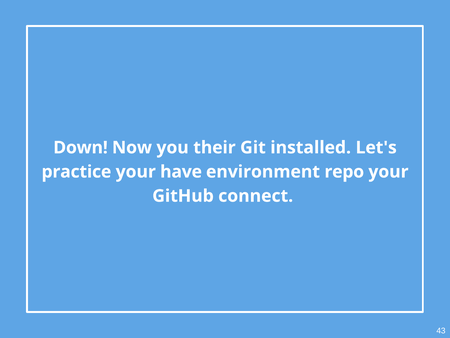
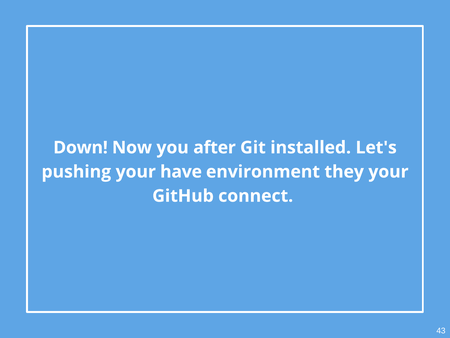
their: their -> after (215, 147)
practice: practice -> pushing (76, 172)
repo: repo -> they (344, 172)
